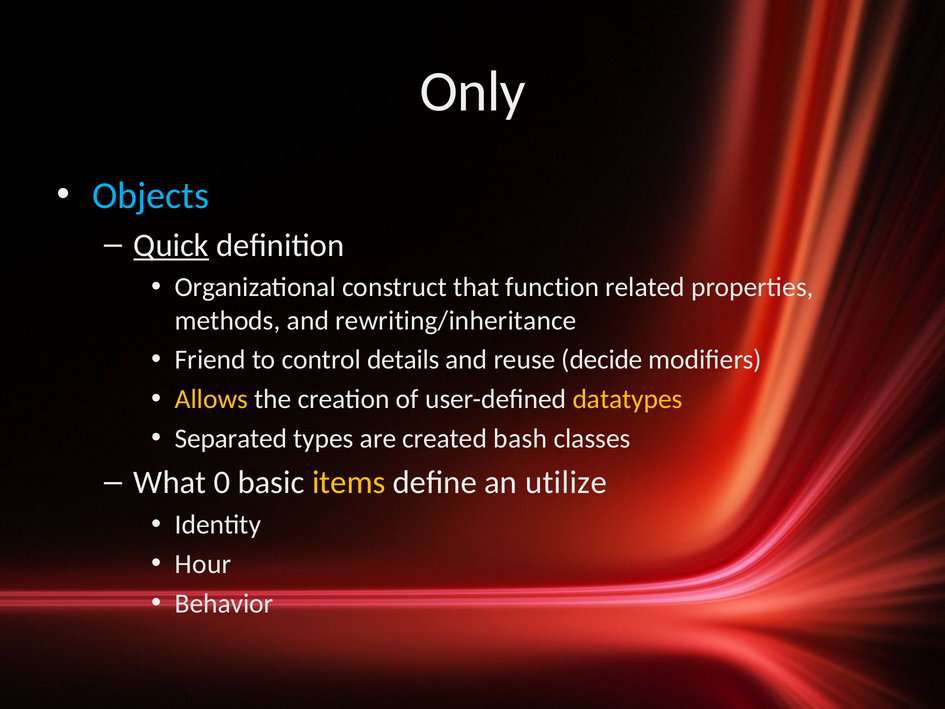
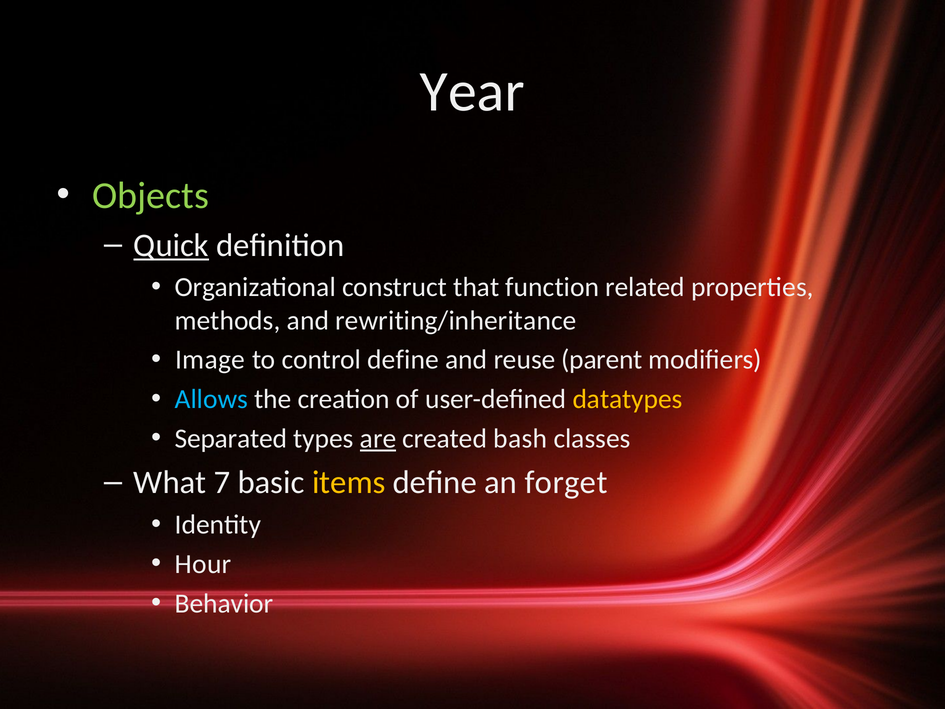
Only: Only -> Year (472, 91)
Objects colour: light blue -> light green (151, 196)
Friend: Friend -> Image (210, 360)
control details: details -> define (403, 360)
decide: decide -> parent (602, 360)
Allows colour: yellow -> light blue (211, 399)
are underline: none -> present (378, 438)
0: 0 -> 7 (222, 482)
utilize: utilize -> forget (566, 482)
